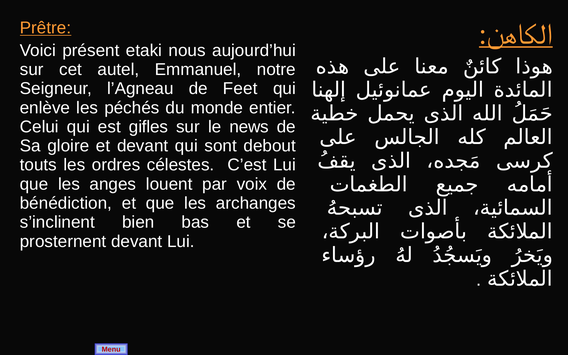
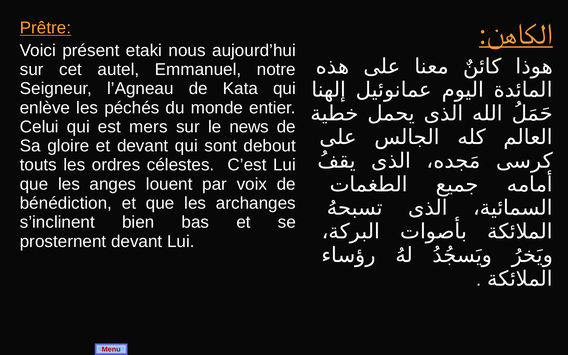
Feet: Feet -> Kata (240, 89)
gifles: gifles -> mers (148, 127)
